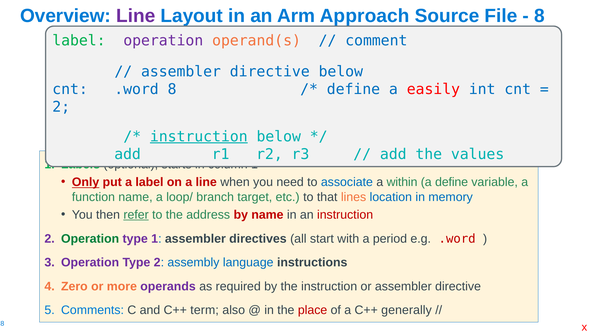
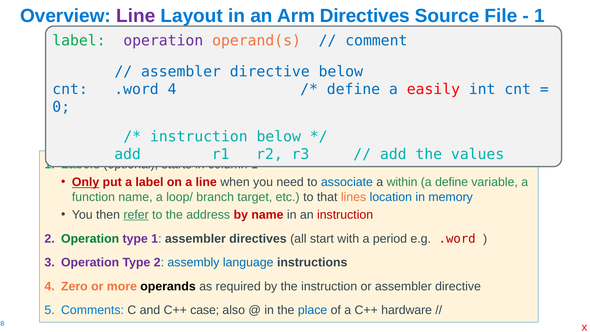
Arm Approach: Approach -> Directives (365, 16)
8: 8 -> 1 (540, 16)
.word 8: 8 -> 4 (172, 89)
2: 2 -> 0 (61, 107)
instruction underline: present -> none (199, 136)
operands colour: purple -> black (168, 286)
term: term -> case (205, 310)
place colour: red -> blue (313, 310)
generally: generally -> hardware (407, 310)
